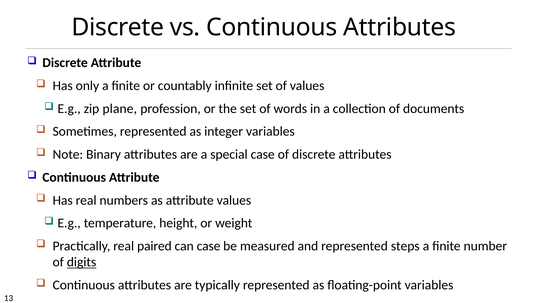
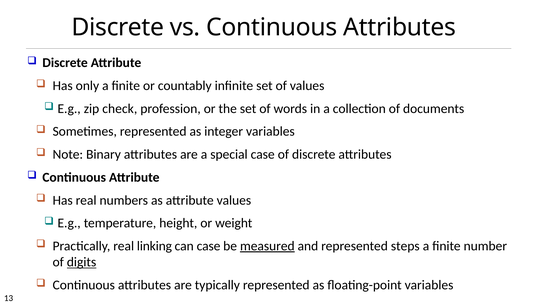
plane: plane -> check (120, 109)
paired: paired -> linking (154, 246)
measured underline: none -> present (267, 246)
